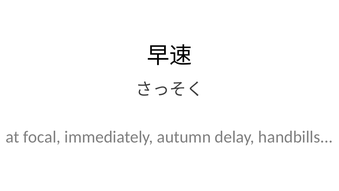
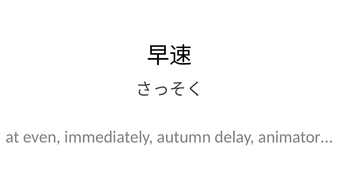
focal: focal -> even (42, 137)
handbills: handbills -> animator (296, 137)
